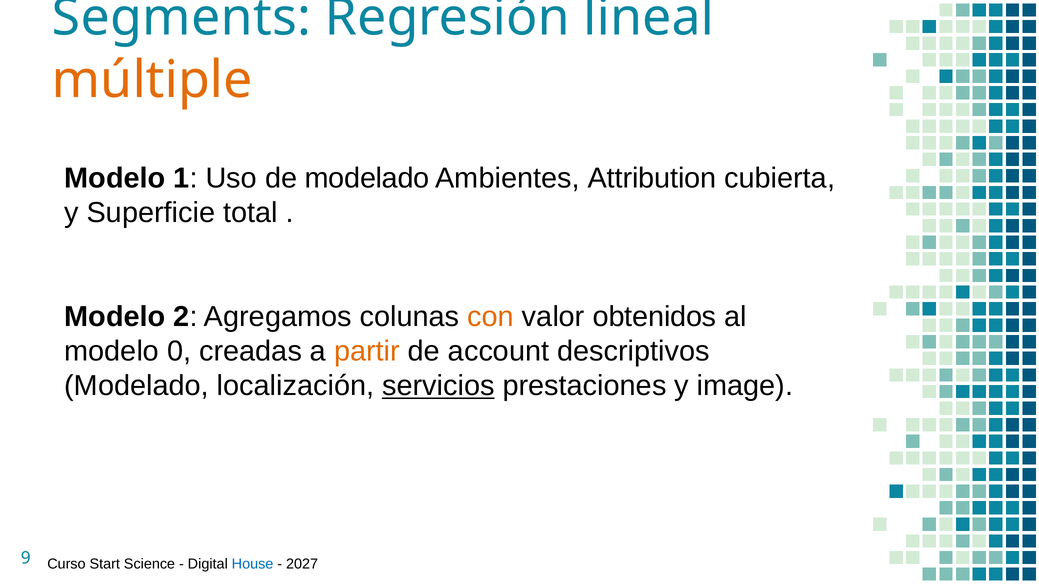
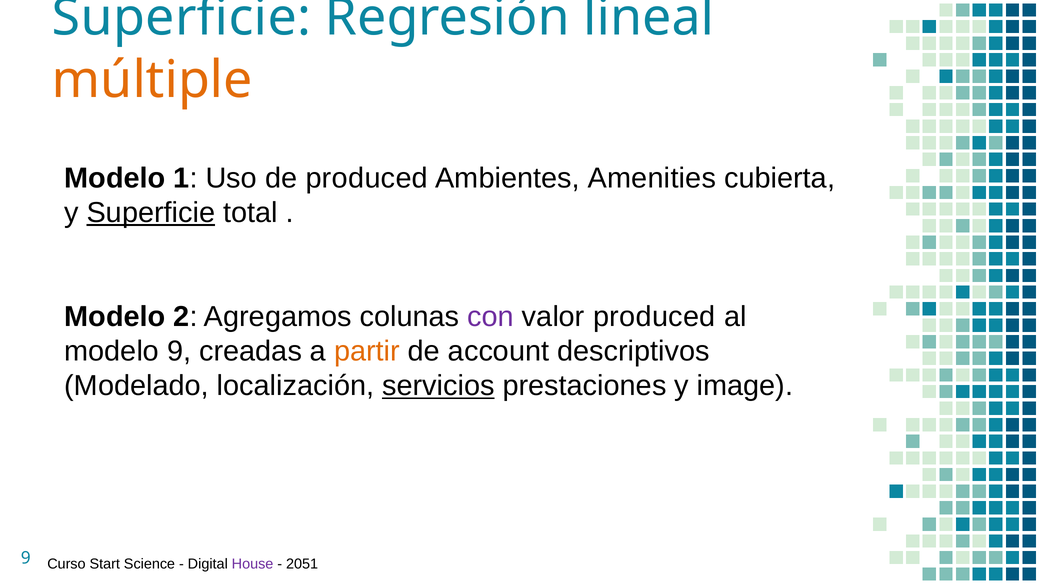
Segments: Segments -> Superficie (182, 18)
de modelado: modelado -> produced (367, 178)
Attribution: Attribution -> Amenities (652, 178)
Superficie underline: none -> present (151, 213)
con colour: orange -> purple (491, 317)
valor obtenidos: obtenidos -> produced (654, 317)
modelo 0: 0 -> 9 (179, 351)
House colour: blue -> purple (253, 564)
2027: 2027 -> 2051 (302, 564)
